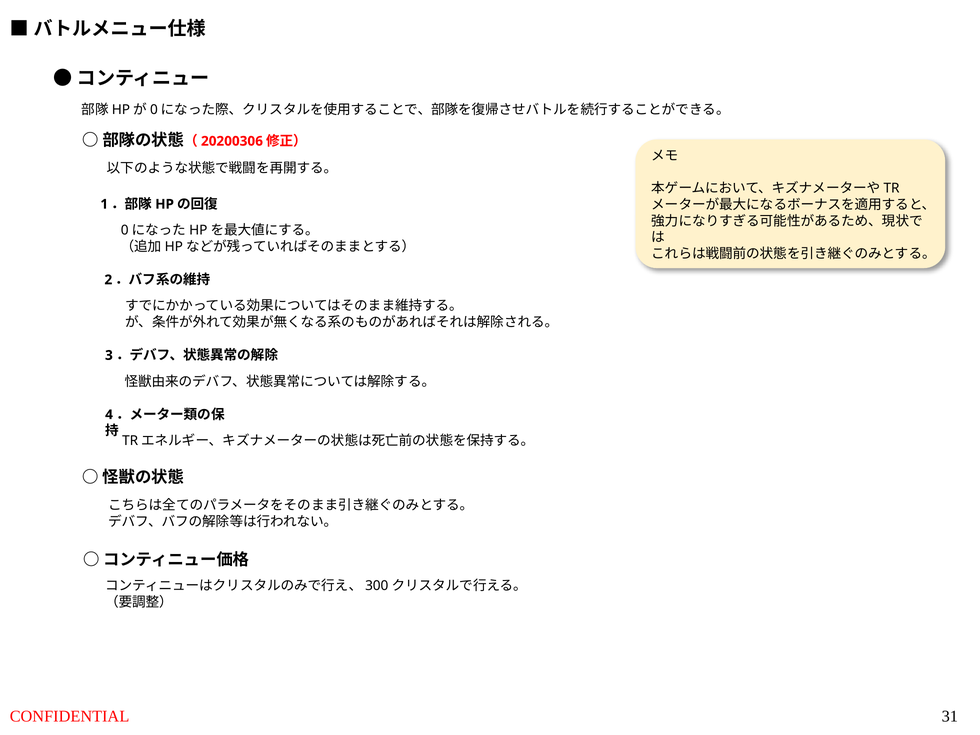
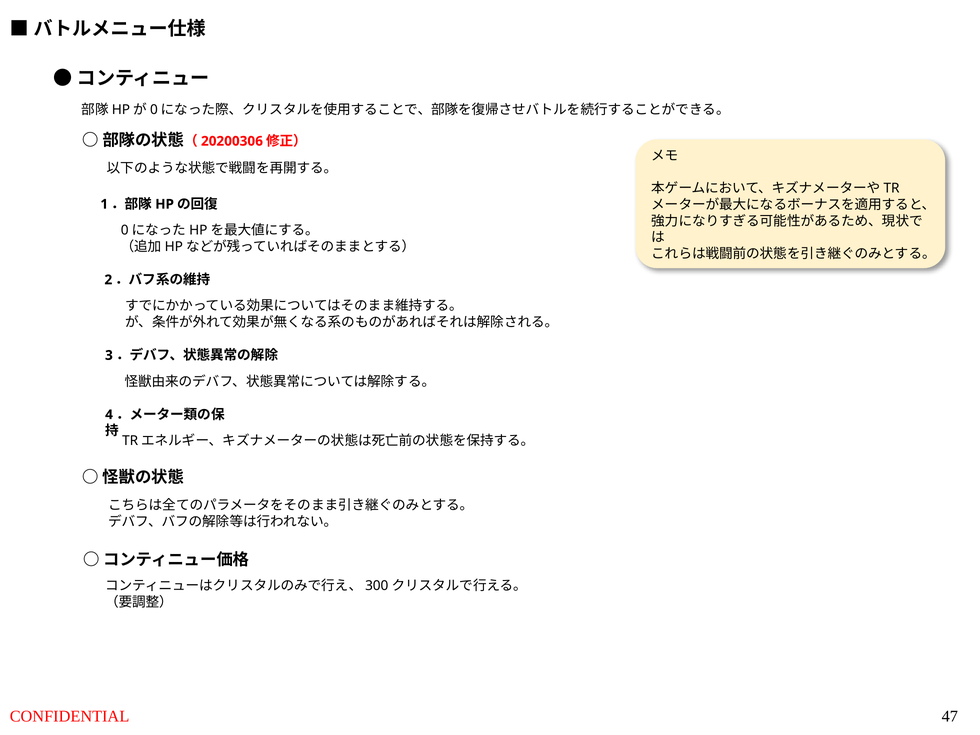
31: 31 -> 47 (950, 717)
